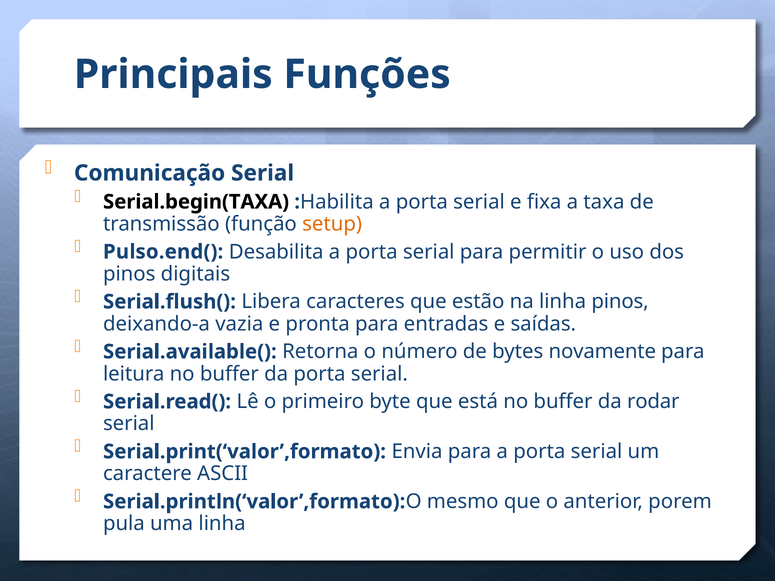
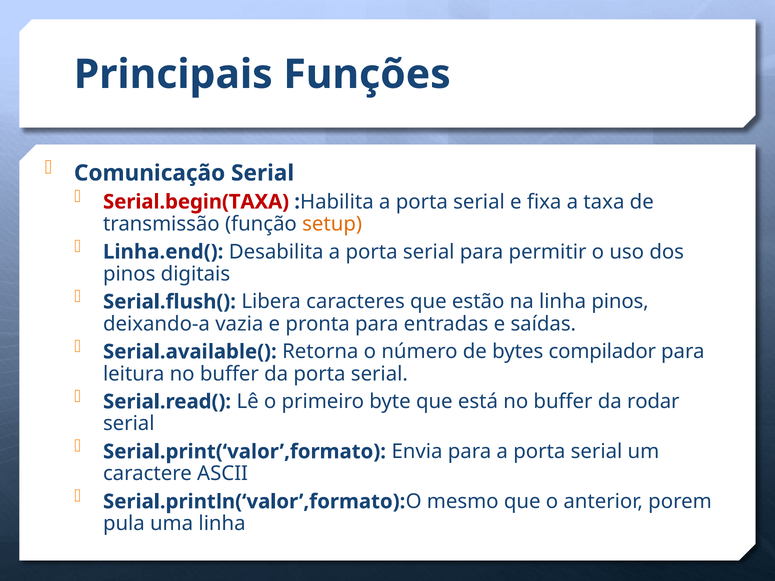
Serial.begin(TAXA colour: black -> red (196, 202)
Pulso.end(: Pulso.end( -> Linha.end( (163, 252)
novamente: novamente -> compilador (602, 352)
